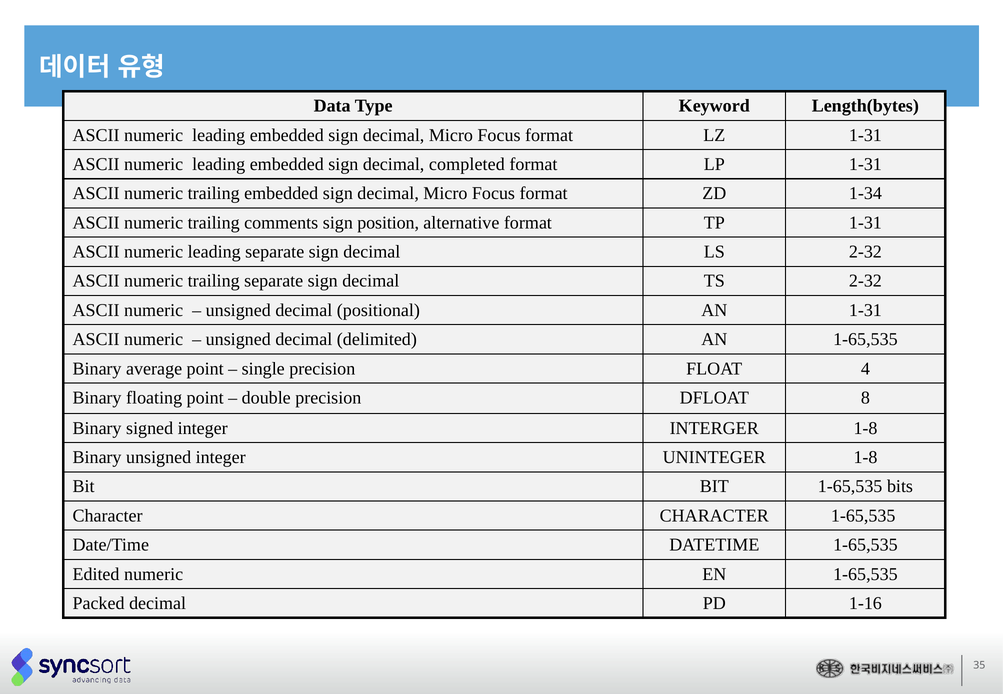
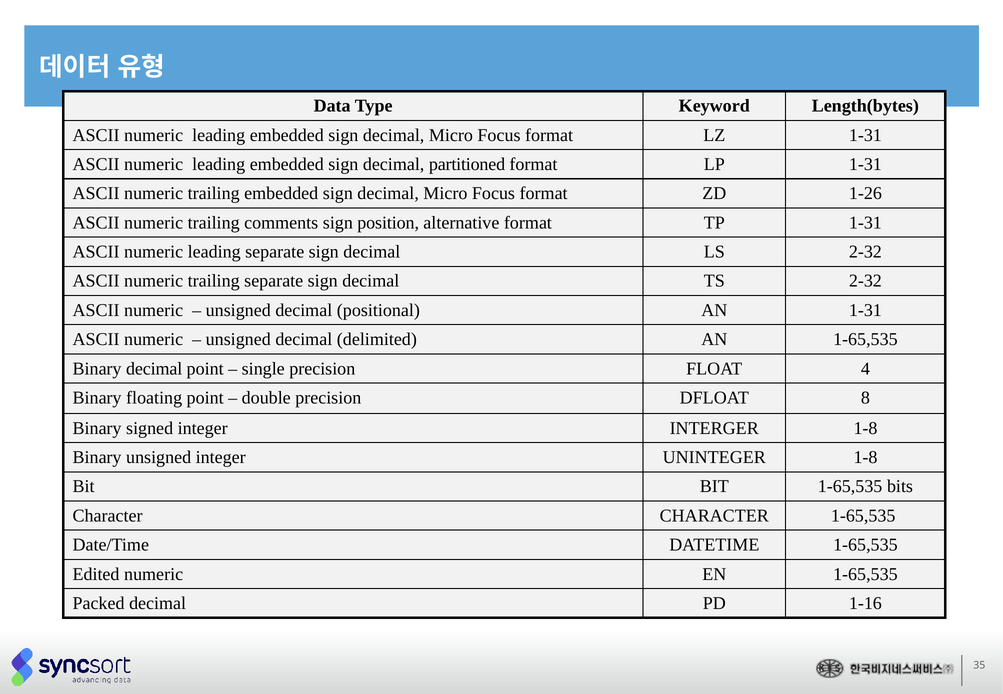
completed: completed -> partitioned (467, 164)
1-34: 1-34 -> 1-26 (865, 194)
Binary average: average -> decimal (154, 369)
